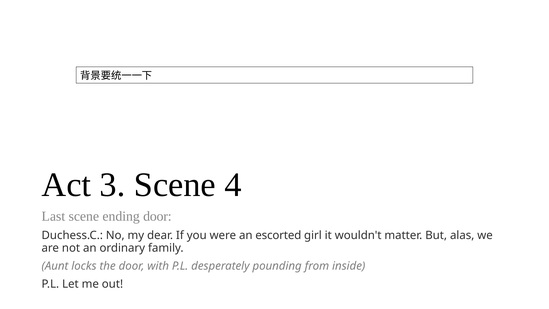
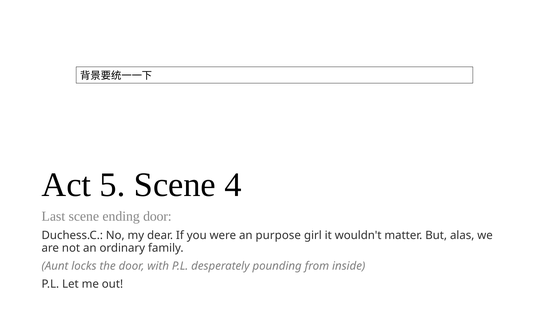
3: 3 -> 5 (112, 185)
escorted: escorted -> purpose (278, 235)
